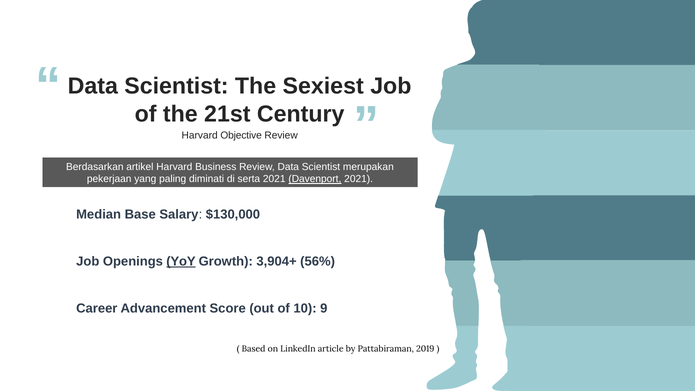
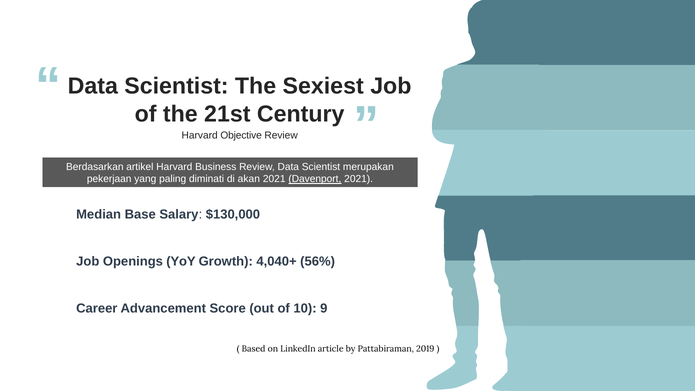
serta: serta -> akan (249, 179)
YoY underline: present -> none (181, 261)
3,904+: 3,904+ -> 4,040+ (277, 261)
